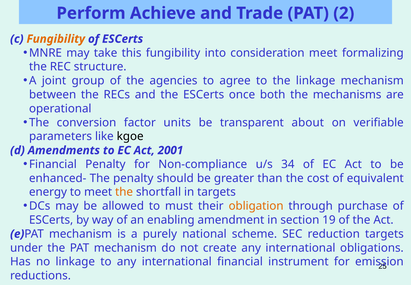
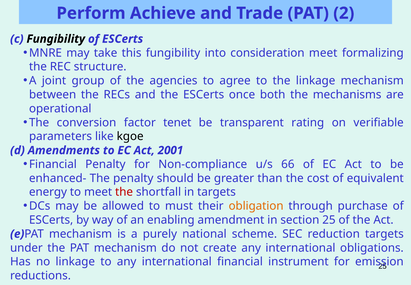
Fungibility colour: orange -> black (56, 39)
units: units -> tenet (177, 122)
about: about -> rating (308, 122)
34: 34 -> 66 (288, 164)
the colour: orange -> red (124, 192)
section 19: 19 -> 25 (329, 220)
